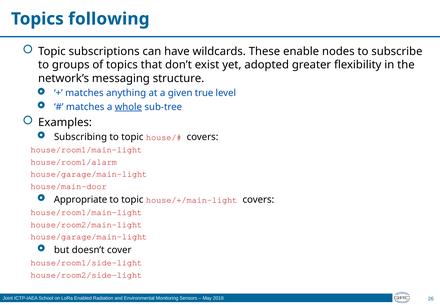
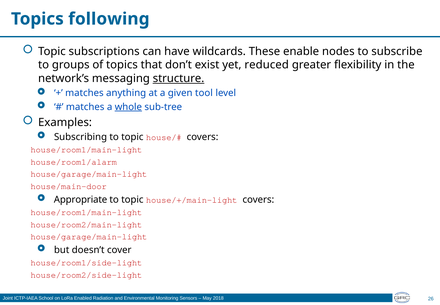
adopted: adopted -> reduced (267, 65)
structure underline: none -> present (179, 78)
true: true -> tool (204, 93)
